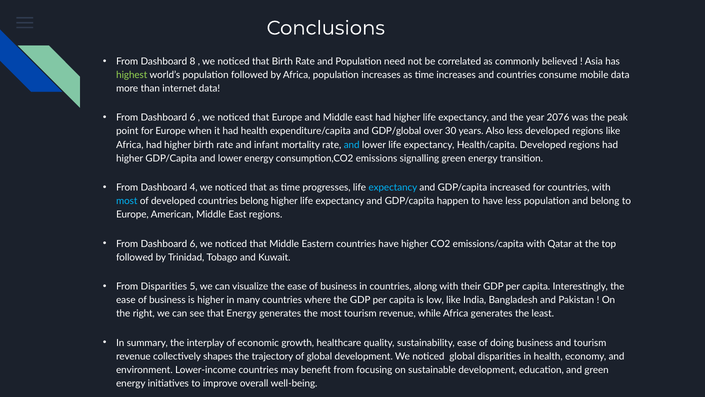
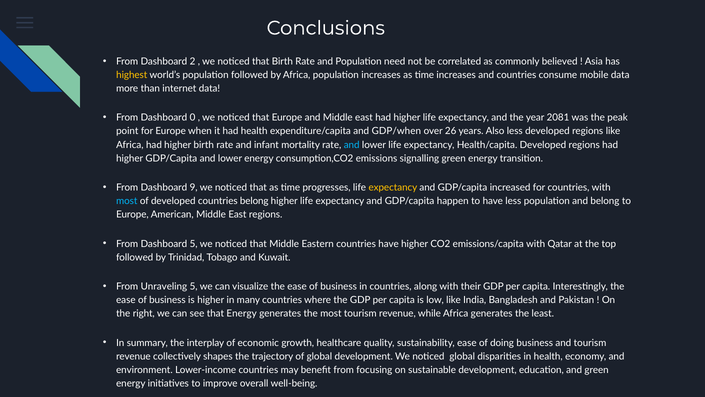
8: 8 -> 2 (192, 61)
highest colour: light green -> yellow (132, 75)
6: 6 -> 0 (192, 118)
2076: 2076 -> 2081 (558, 118)
GDP/global: GDP/global -> GDP/when (396, 131)
30: 30 -> 26 (451, 131)
4: 4 -> 9 (194, 187)
expectancy colour: light blue -> yellow (393, 187)
6: 6 -> 5 (194, 244)
From Disparities: Disparities -> Unraveling (164, 286)
